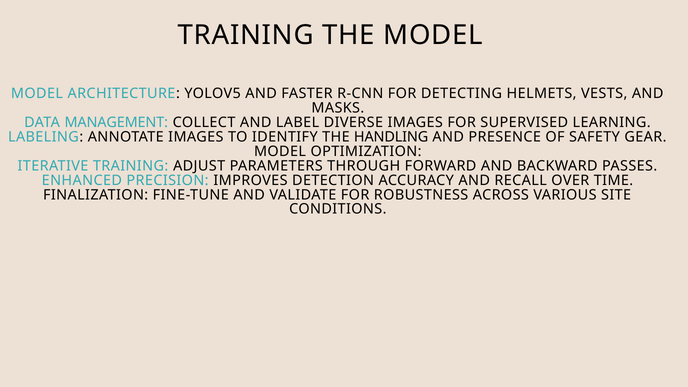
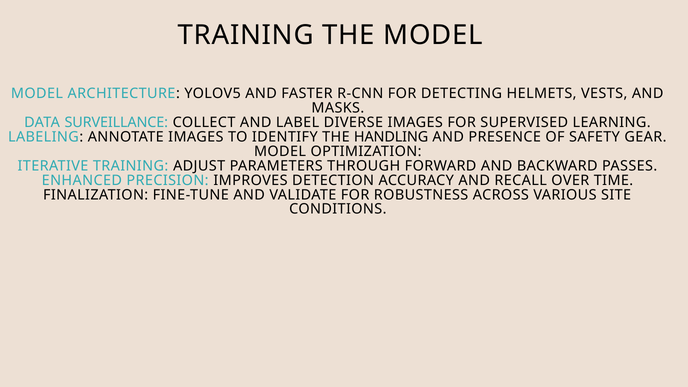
MANAGEMENT: MANAGEMENT -> SURVEILLANCE (116, 123)
